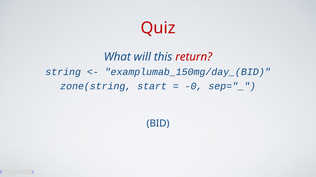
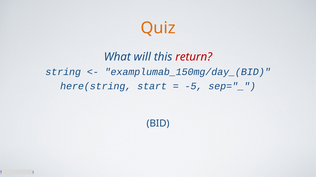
Quiz colour: red -> orange (158, 28)
zone(string: zone(string -> here(string (96, 87)
-0: -0 -> -5 (194, 87)
